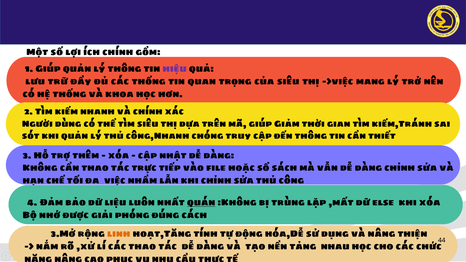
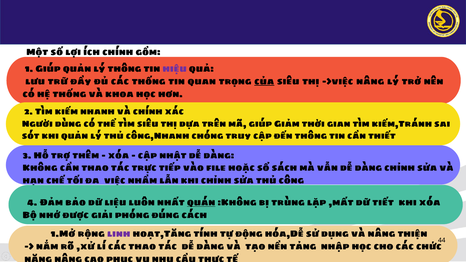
của underline: none -> present (264, 82)
->việc mang: mang -> nâng (370, 82)
else: else -> tiết (383, 203)
3.Mở: 3.Mở -> 1.Mở (63, 234)
linh colour: orange -> purple (119, 234)
nhau: nhau -> nhập (335, 247)
